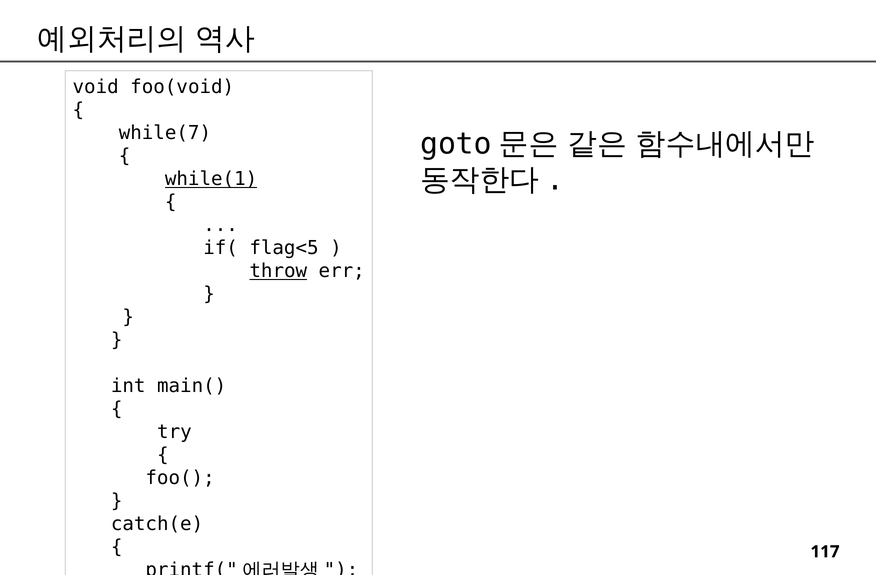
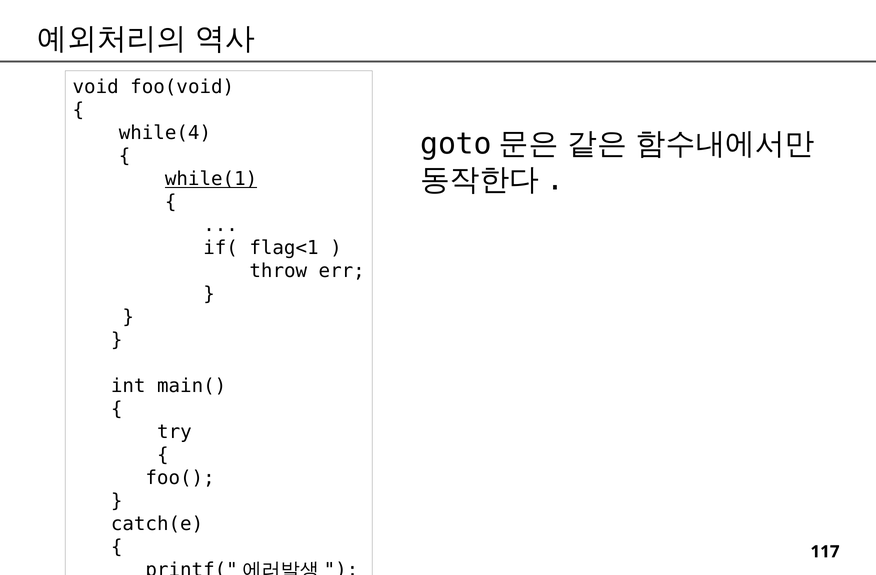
while(7: while(7 -> while(4 (165, 133)
flag<5: flag<5 -> flag<1 (284, 248)
throw underline: present -> none (278, 271)
